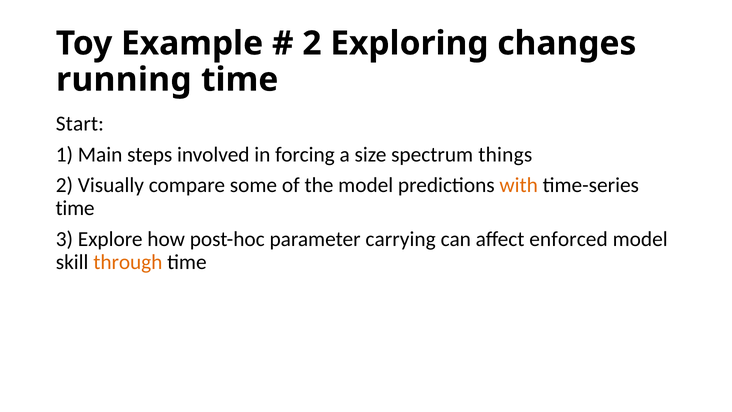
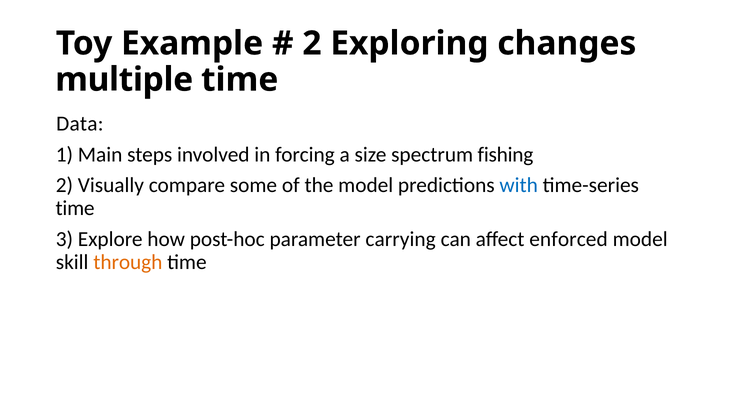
running: running -> multiple (124, 80)
Start: Start -> Data (80, 124)
things: things -> fishing (505, 154)
with colour: orange -> blue (519, 185)
